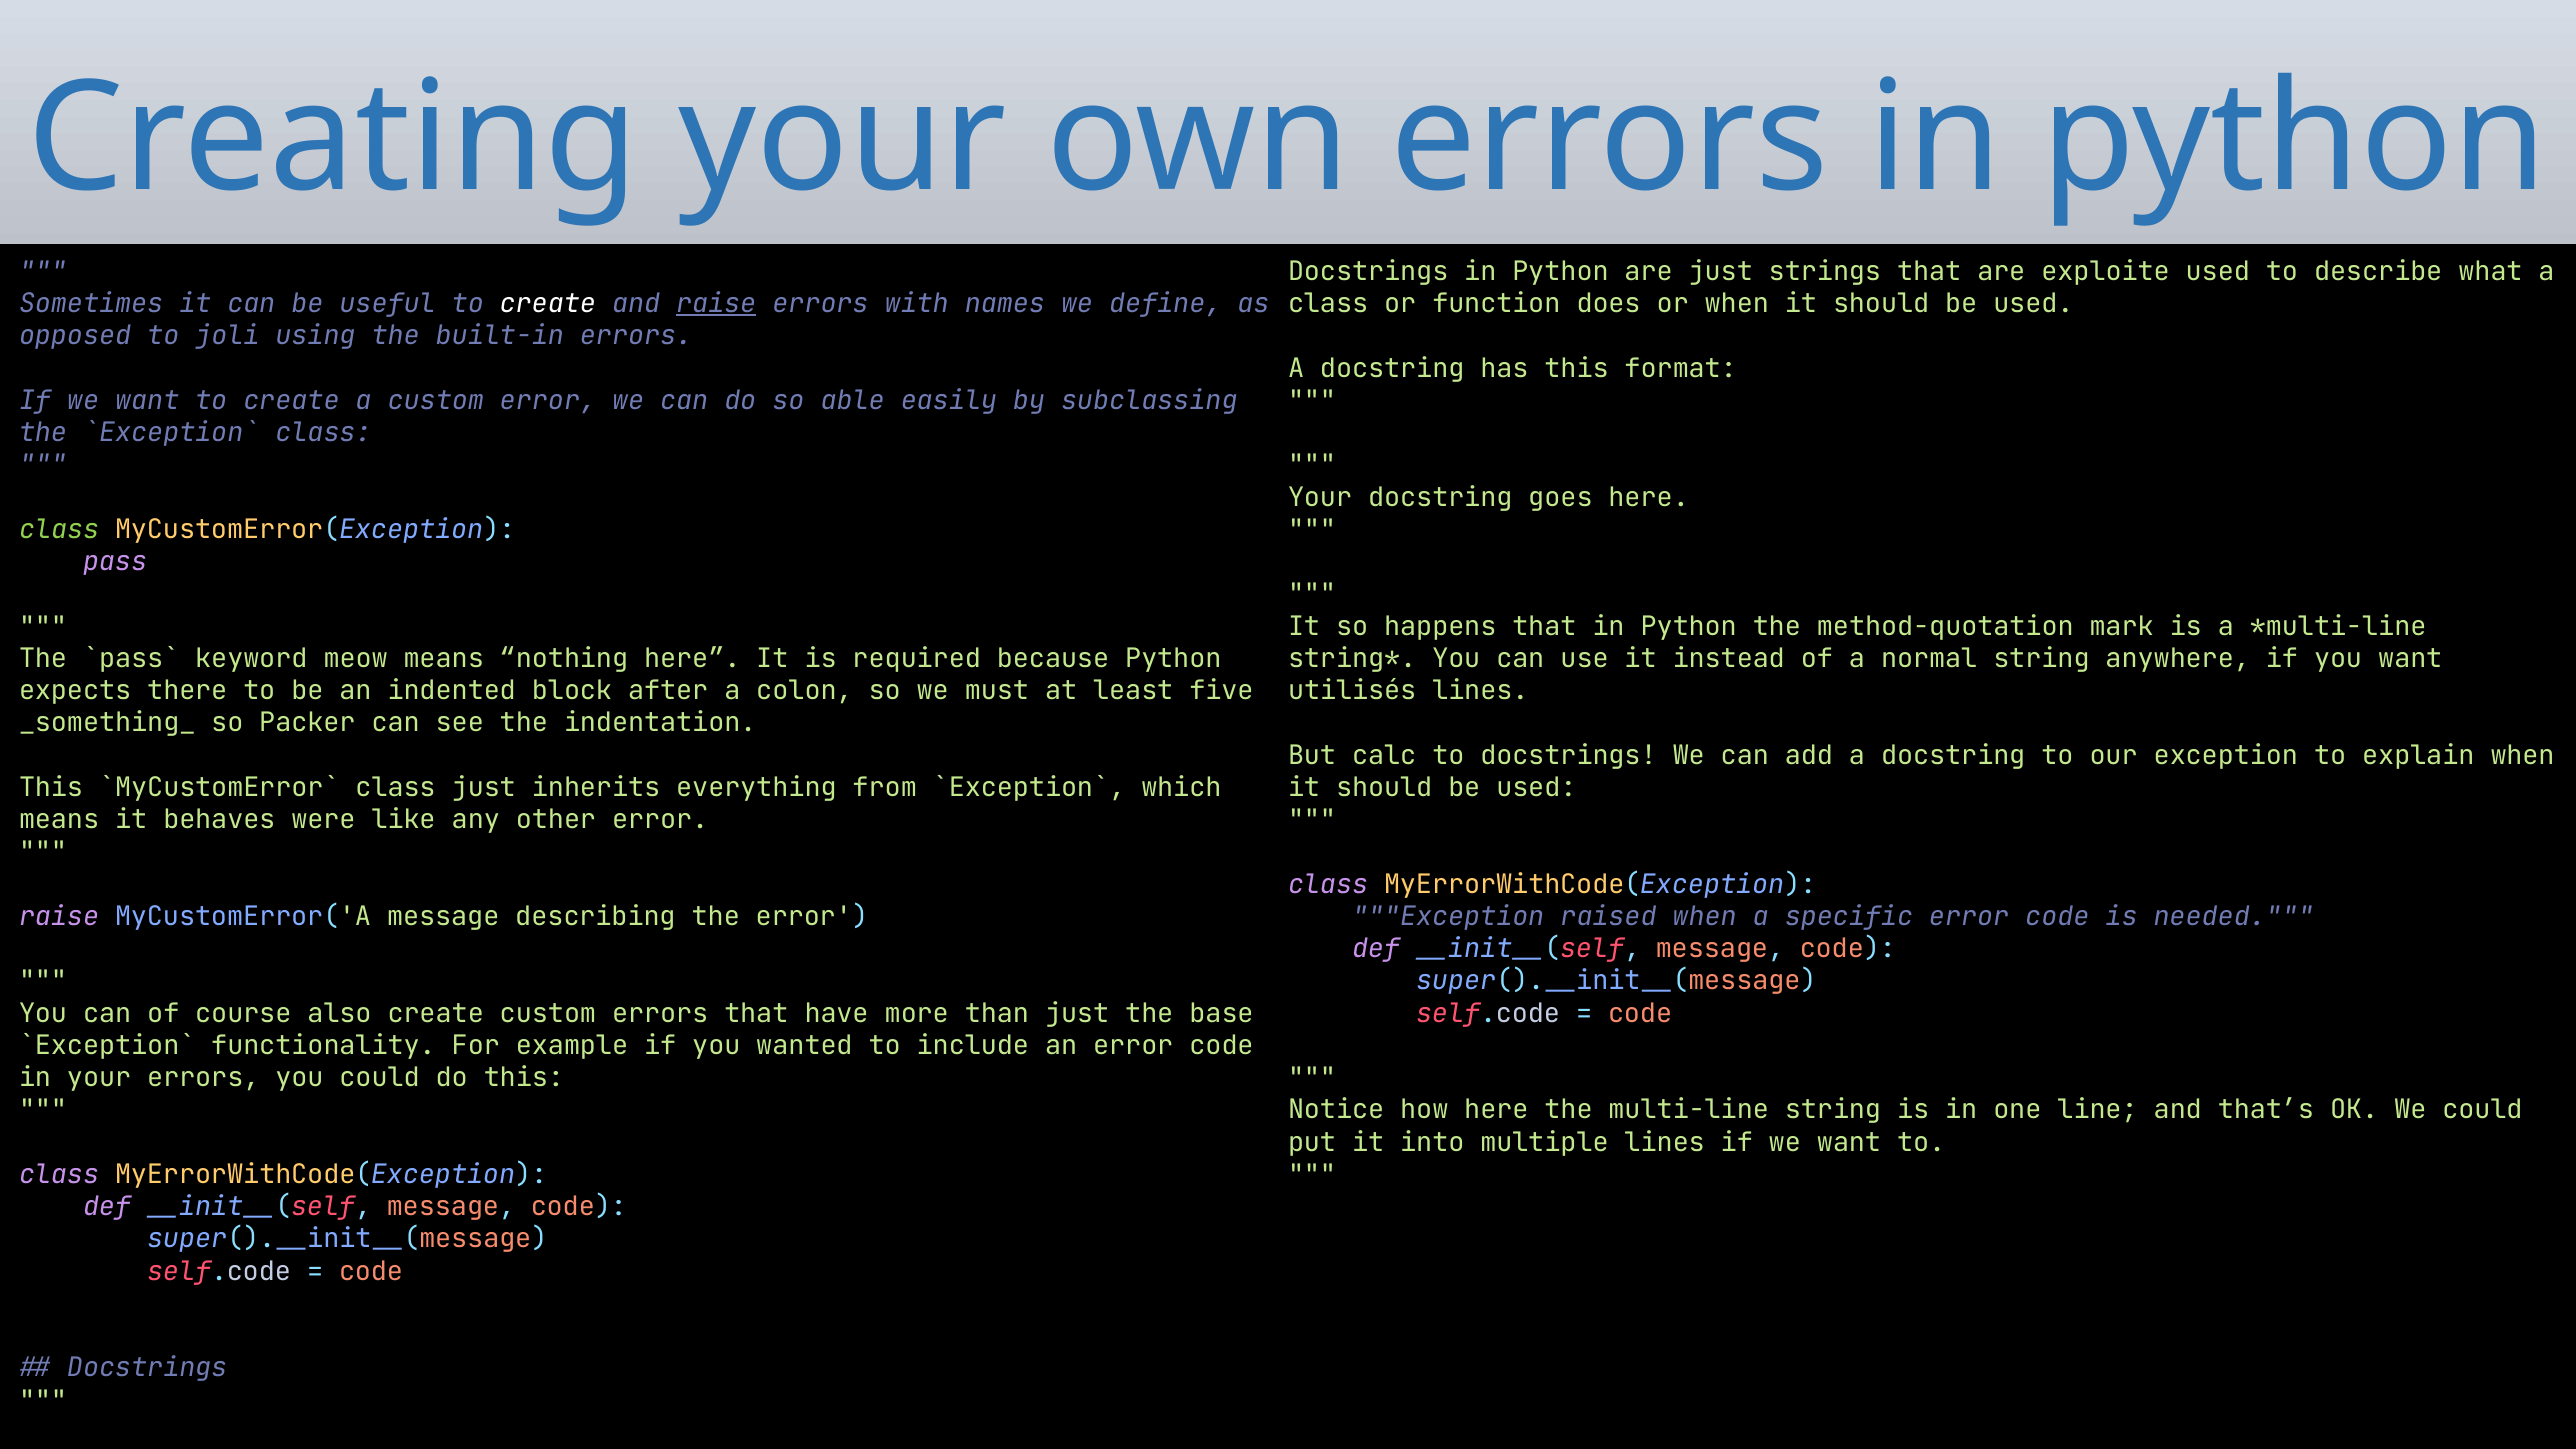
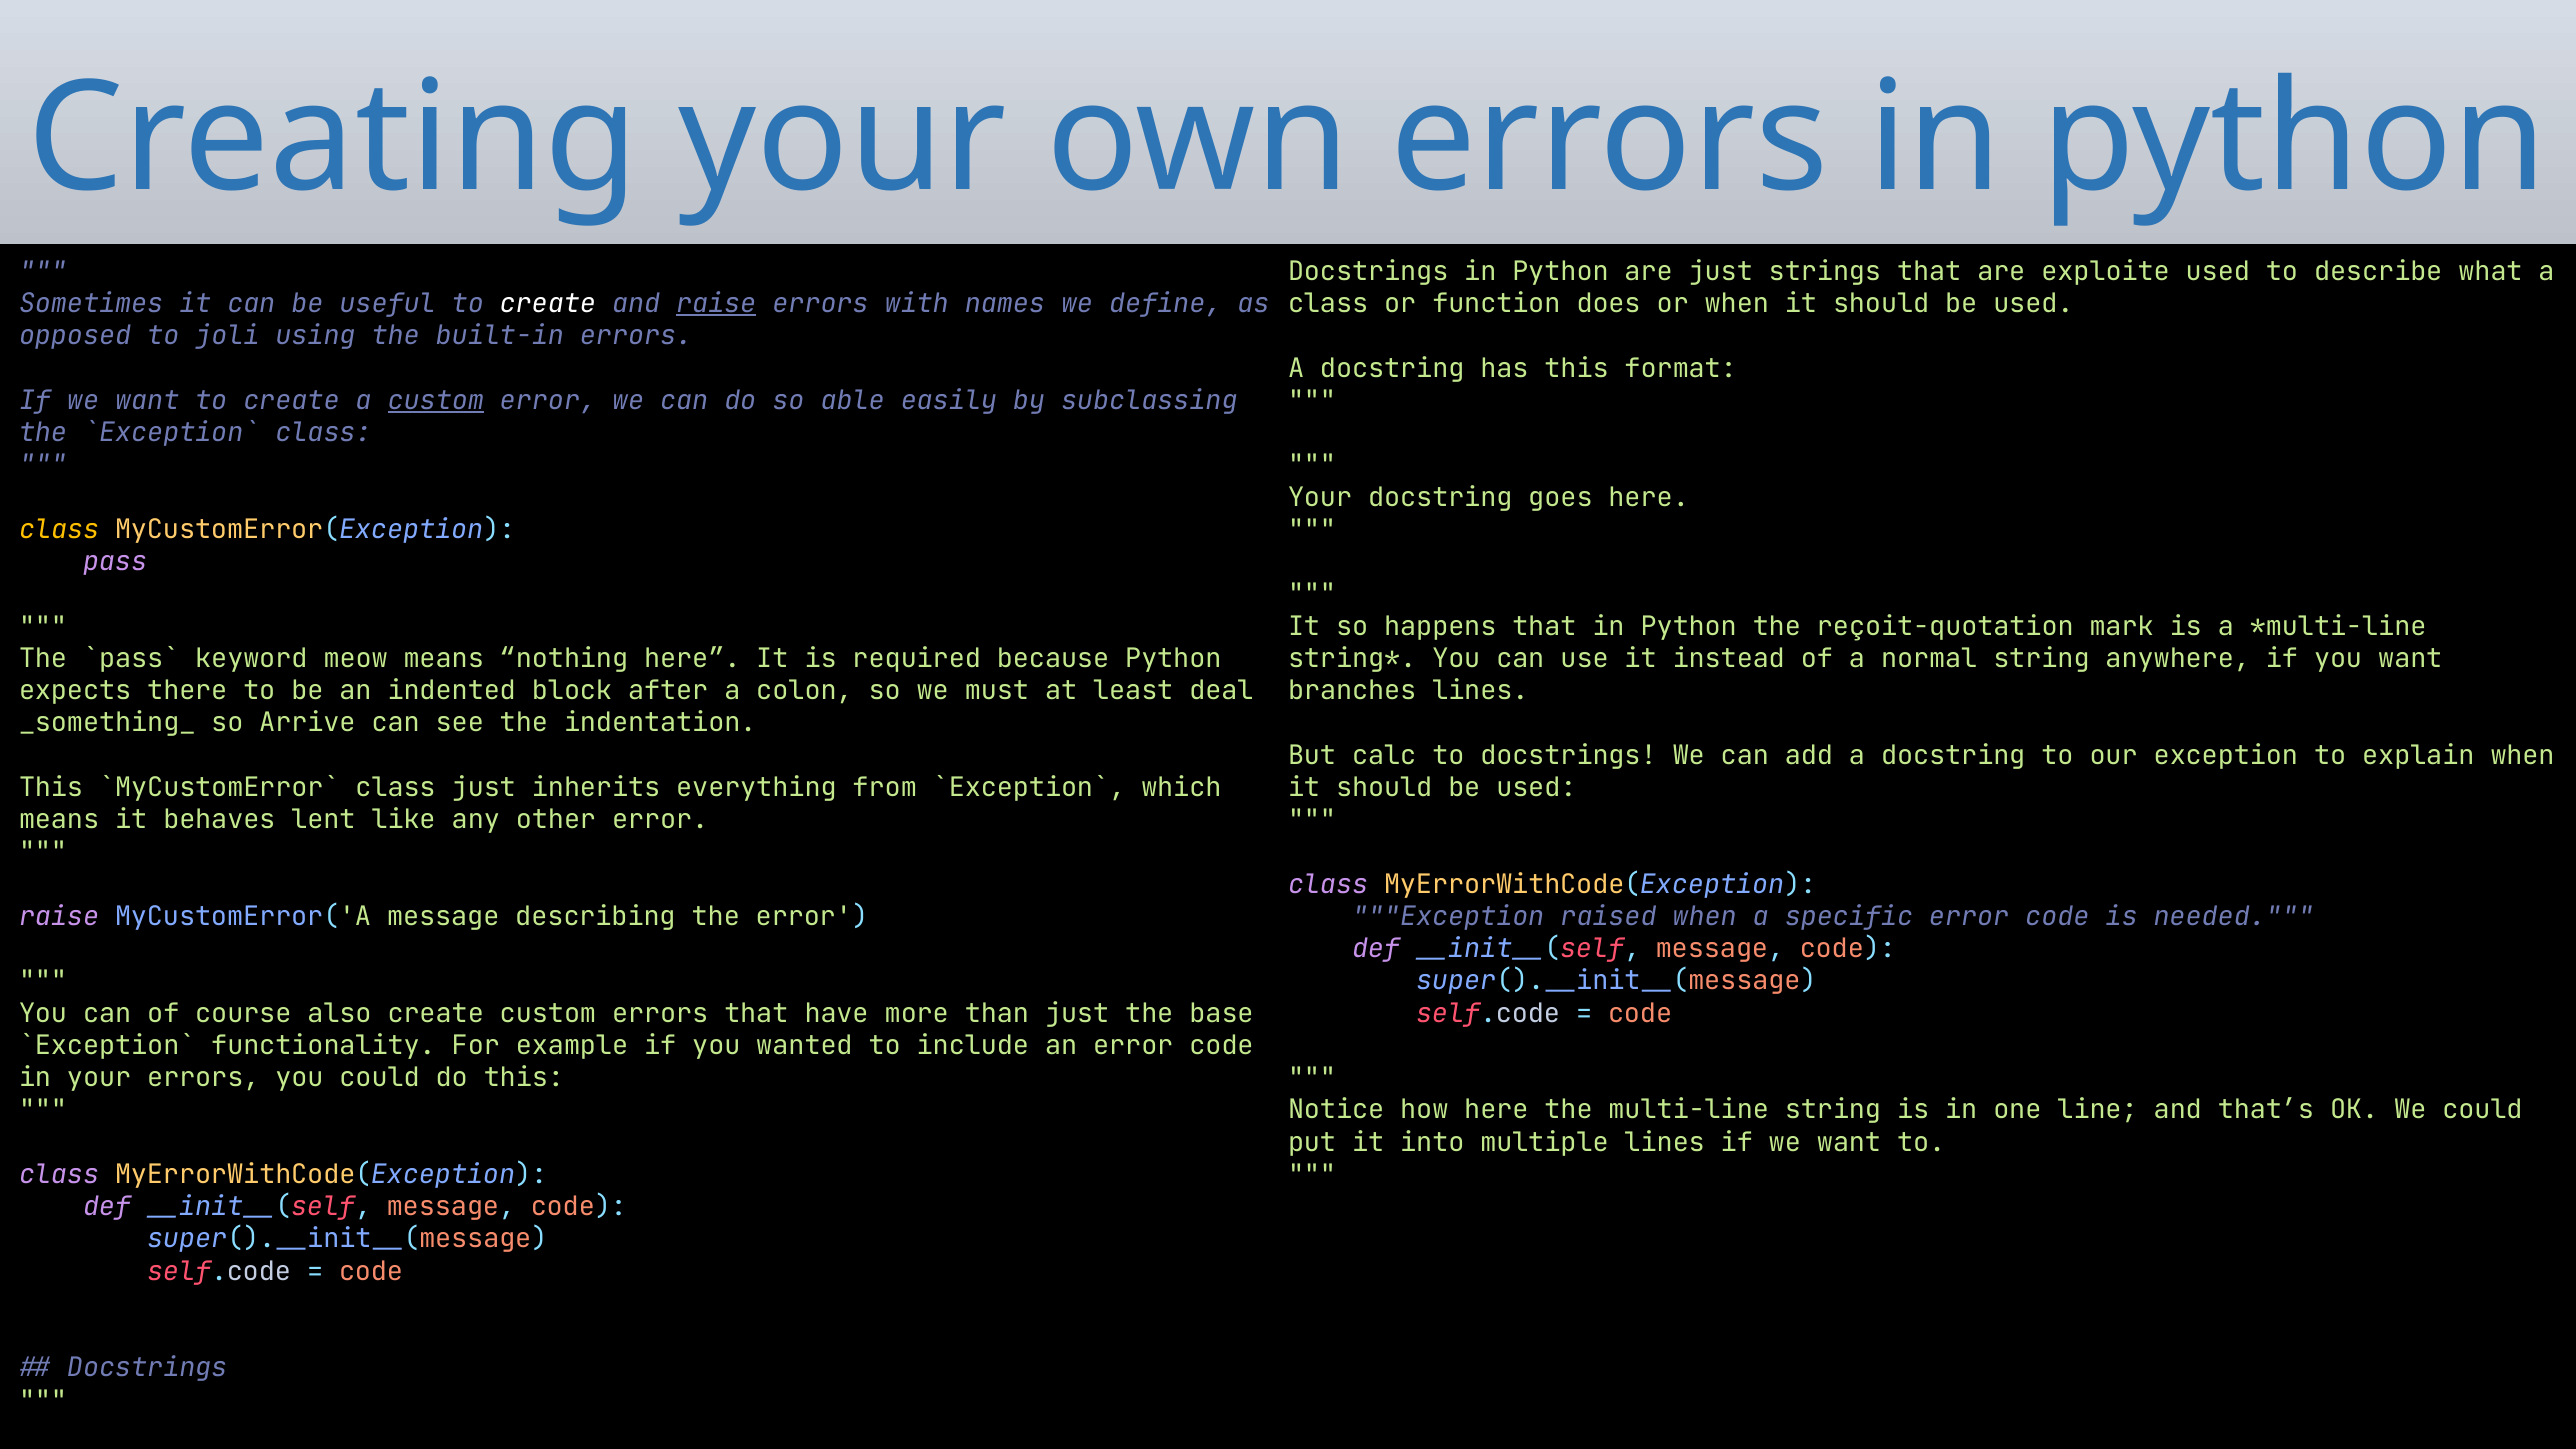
custom underline: none -> present (436, 401)
class colour: light green -> yellow (59, 530)
method-quotation: method-quotation -> reçoit-quotation (1945, 626)
five: five -> deal (1221, 691)
utilisés: utilisés -> branches (1352, 691)
Packer: Packer -> Arrive (307, 723)
were: were -> lent (323, 820)
